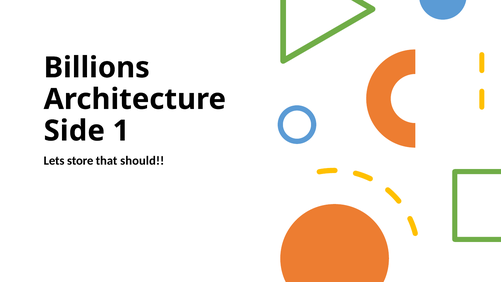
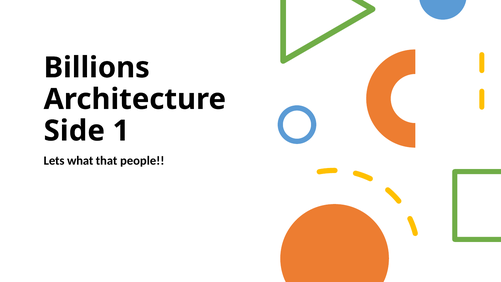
store: store -> what (80, 161)
should: should -> people (142, 161)
